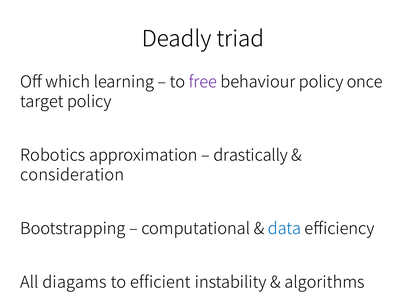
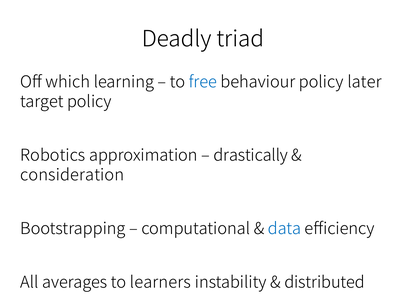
free colour: purple -> blue (203, 82)
once: once -> later (365, 82)
diagams: diagams -> averages (75, 283)
efficient: efficient -> learners (160, 283)
algorithms: algorithms -> distributed (325, 283)
